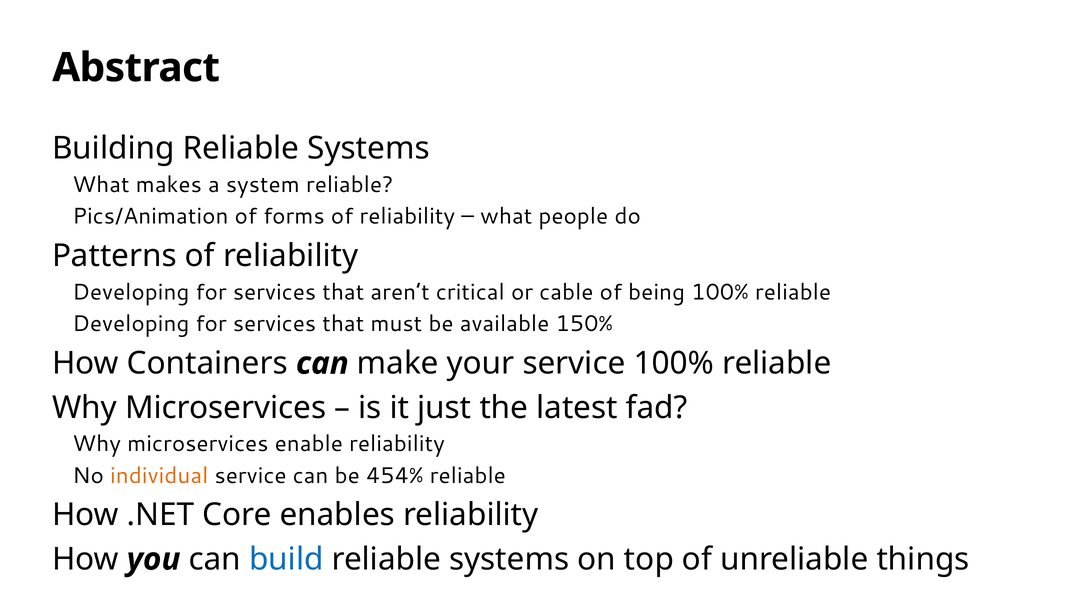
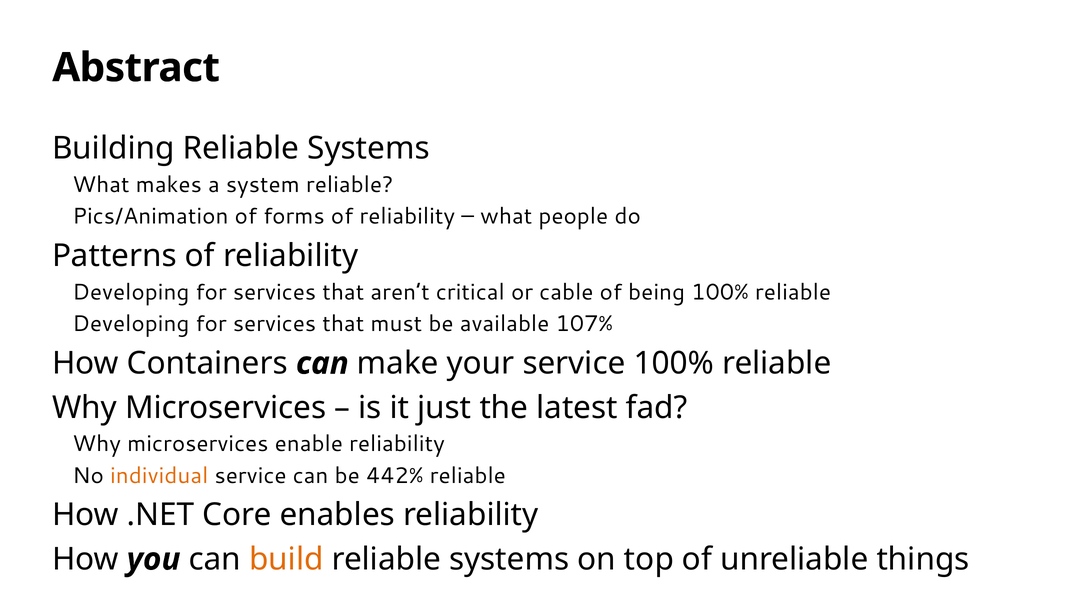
150%: 150% -> 107% (584, 324)
454%: 454% -> 442% (395, 475)
build colour: blue -> orange (286, 559)
